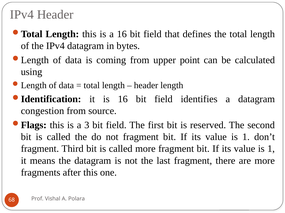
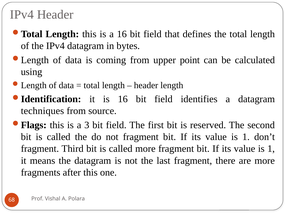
congestion: congestion -> techniques (42, 111)
